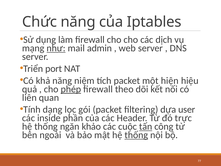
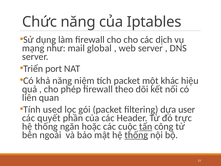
như underline: present -> none (56, 48)
admin: admin -> global (99, 48)
hiện: hiện -> khác (170, 80)
phép underline: present -> none (71, 89)
dạng: dạng -> used (53, 109)
inside: inside -> quyết (49, 118)
khảo: khảo -> hoặc (91, 126)
